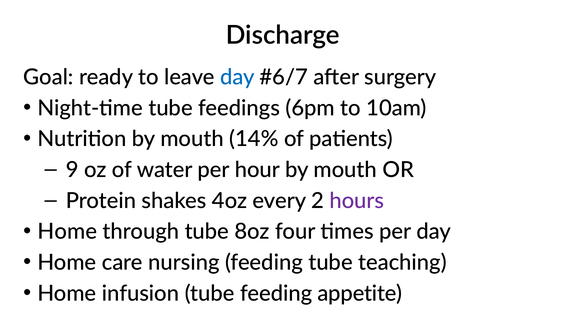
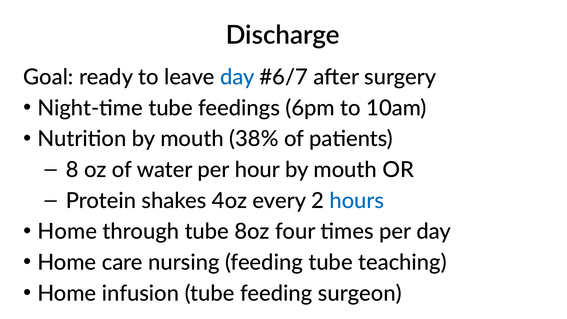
14%: 14% -> 38% (254, 139)
9: 9 -> 8 (72, 170)
hours colour: purple -> blue (357, 201)
appetite: appetite -> surgeon (360, 293)
